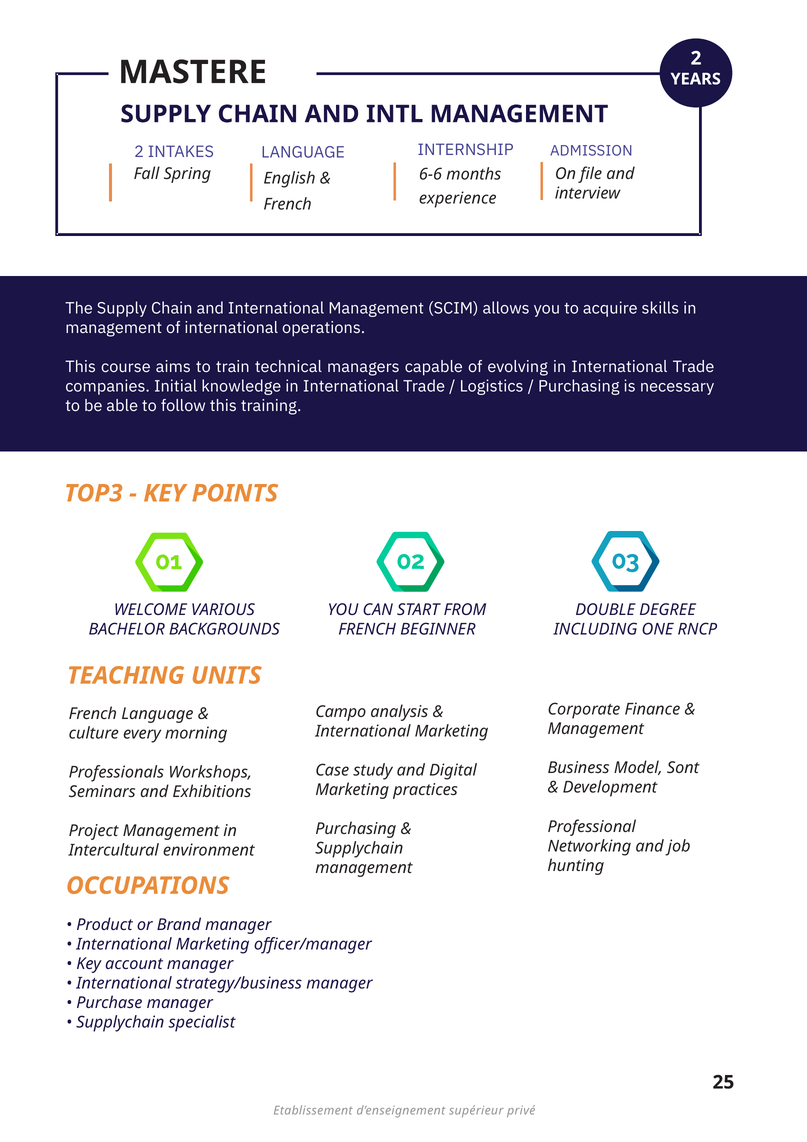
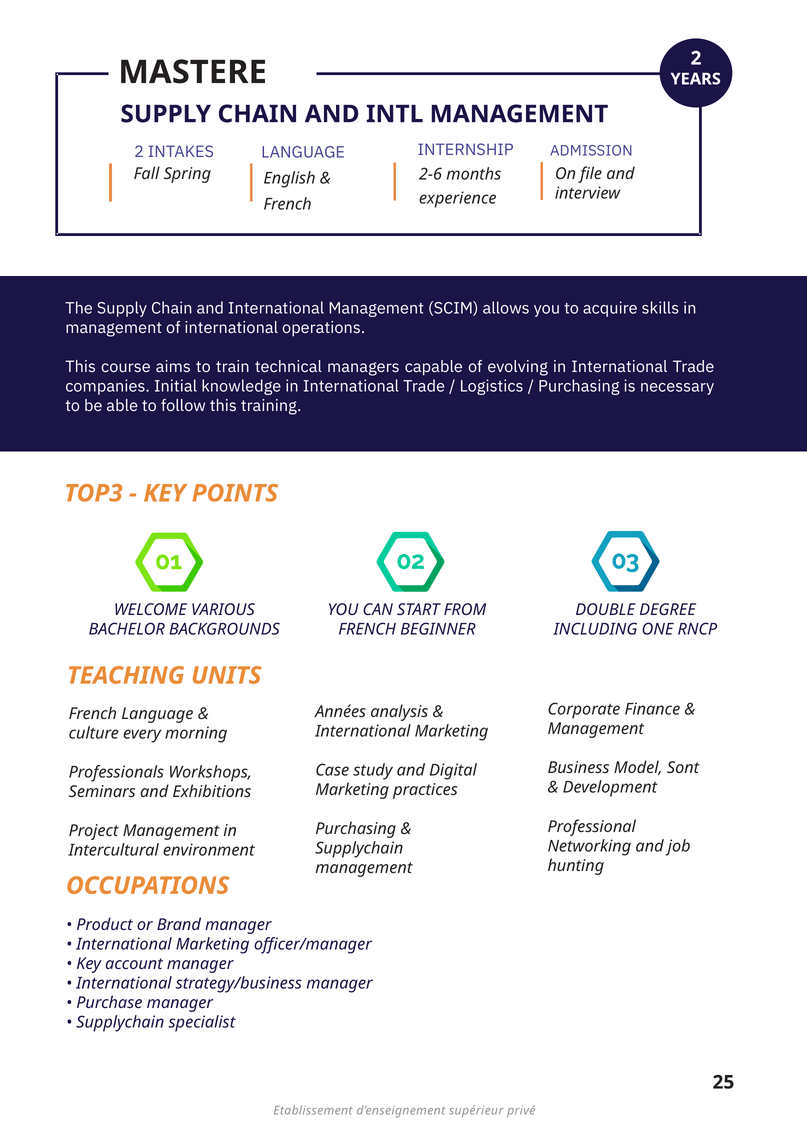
6-6: 6-6 -> 2-6 (430, 174)
Campo: Campo -> Années (341, 712)
